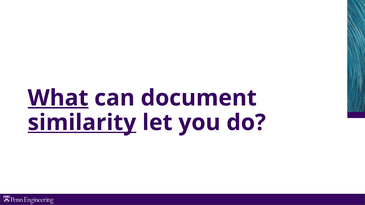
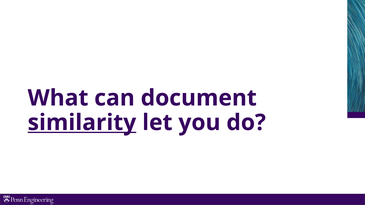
What underline: present -> none (58, 98)
